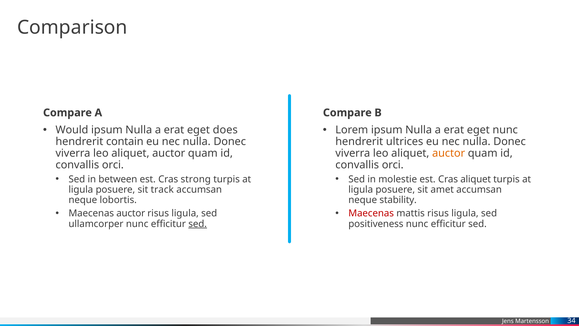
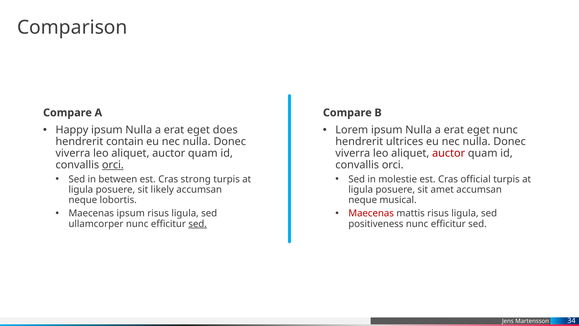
Would: Would -> Happy (72, 130)
auctor colour: orange -> red (449, 153)
orci underline: none -> present (113, 165)
Cras aliquet: aliquet -> official (476, 179)
track: track -> likely (162, 189)
stability: stability -> musical (398, 200)
Maecenas auctor: auctor -> ipsum (131, 213)
